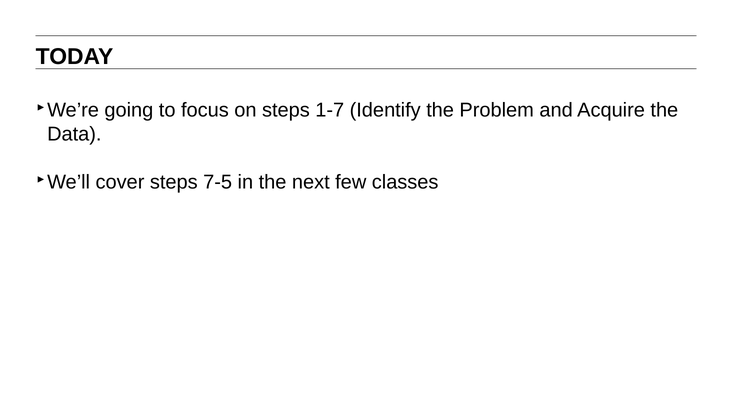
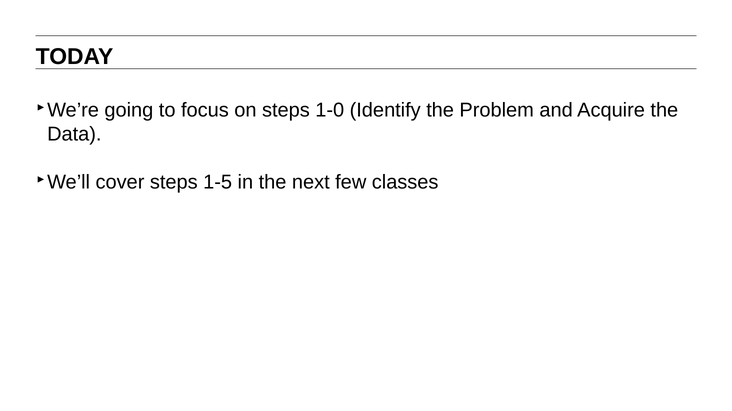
1-7: 1-7 -> 1-0 (330, 110)
7-5: 7-5 -> 1-5 (218, 182)
